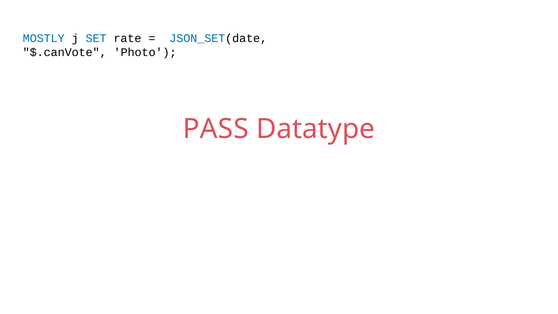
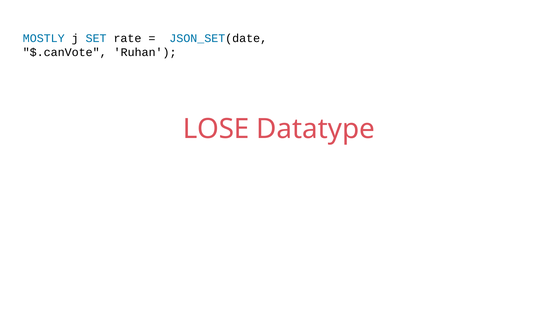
Photo: Photo -> Ruhan (145, 52)
PASS: PASS -> LOSE (216, 129)
